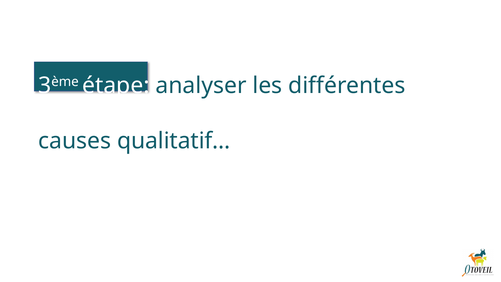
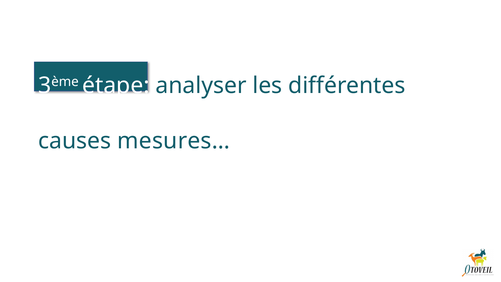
qualitatif…: qualitatif… -> mesures… (174, 141)
